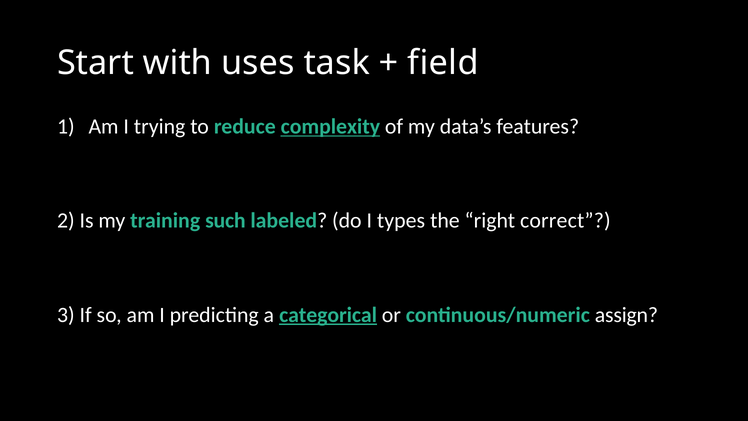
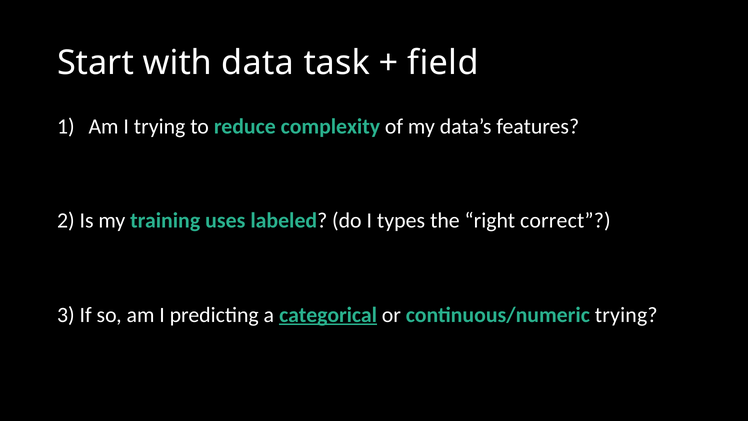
uses: uses -> data (258, 63)
complexity underline: present -> none (330, 126)
such: such -> uses (225, 221)
continuous/numeric assign: assign -> trying (626, 315)
